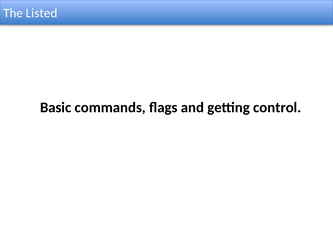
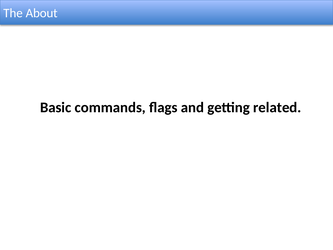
Listed: Listed -> About (42, 13)
control: control -> related (277, 107)
